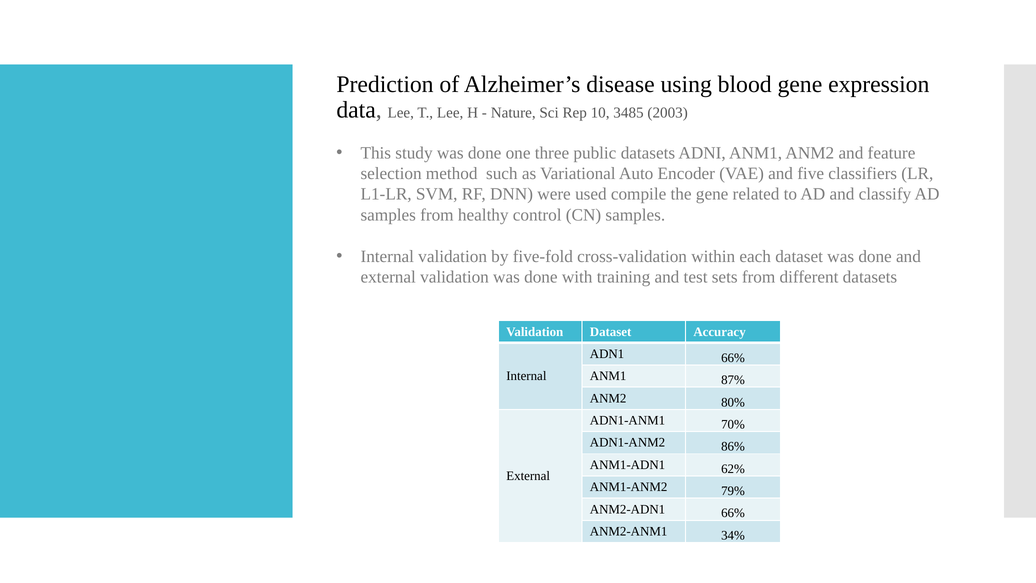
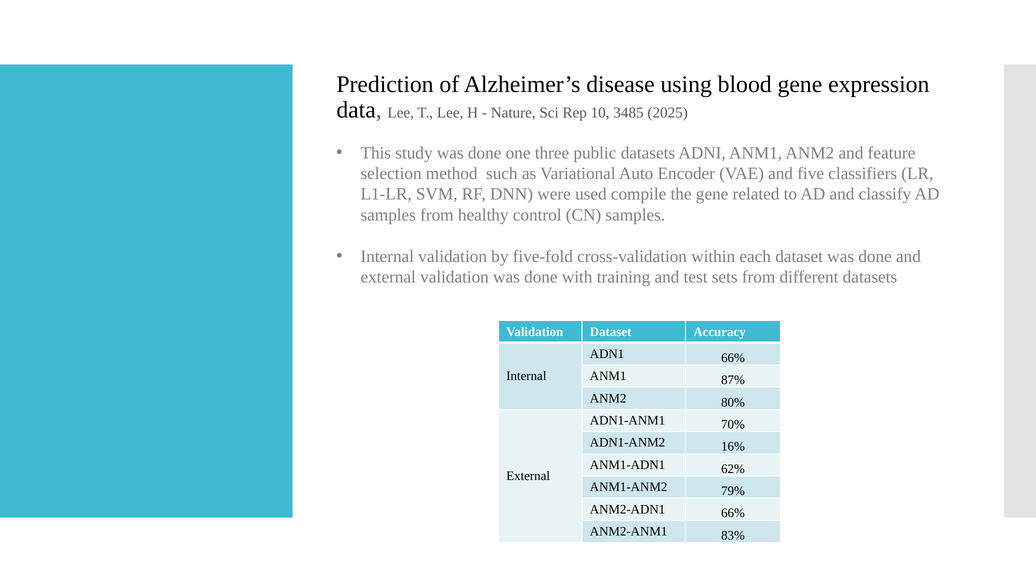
2003: 2003 -> 2025 (668, 113)
86%: 86% -> 16% (733, 446)
34%: 34% -> 83% (733, 535)
